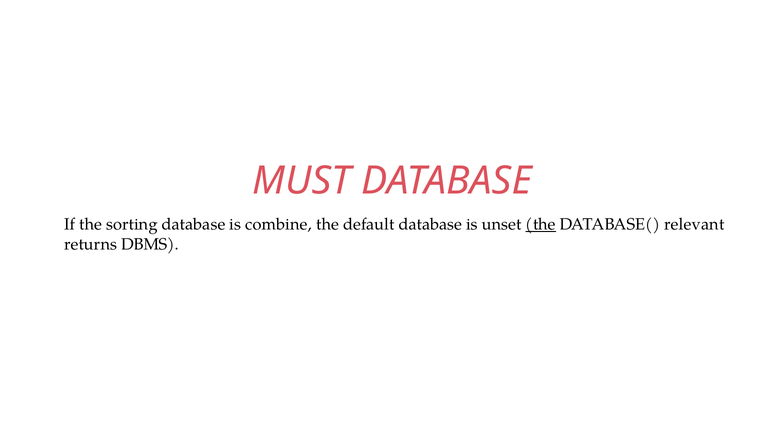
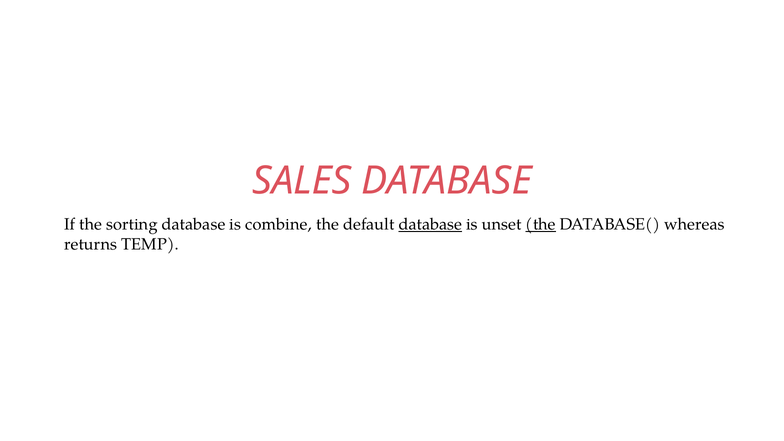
MUST: MUST -> SALES (302, 181)
database underline: none -> present (430, 225)
relevant: relevant -> whereas (694, 225)
DBMS: DBMS -> TEMP (150, 244)
